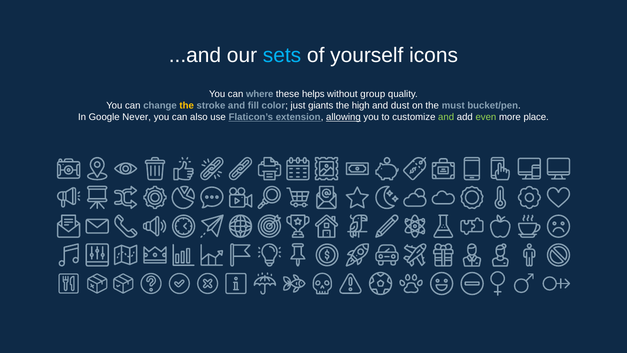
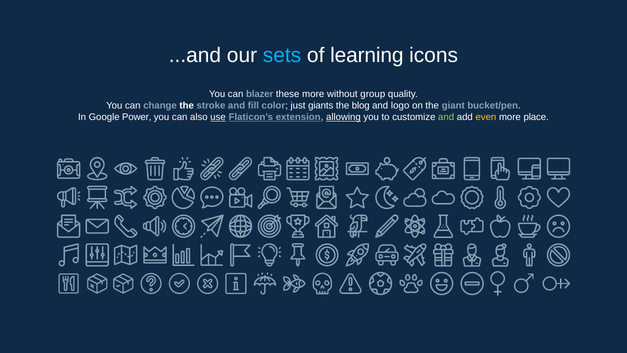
yourself: yourself -> learning (367, 55)
where: where -> blazer (260, 94)
these helps: helps -> more (313, 94)
the colour: yellow -> white (187, 106)
high: high -> blog (361, 106)
dust: dust -> logo (400, 106)
must: must -> giant (453, 106)
Never: Never -> Power (137, 117)
use underline: none -> present (218, 117)
even colour: light green -> yellow (486, 117)
